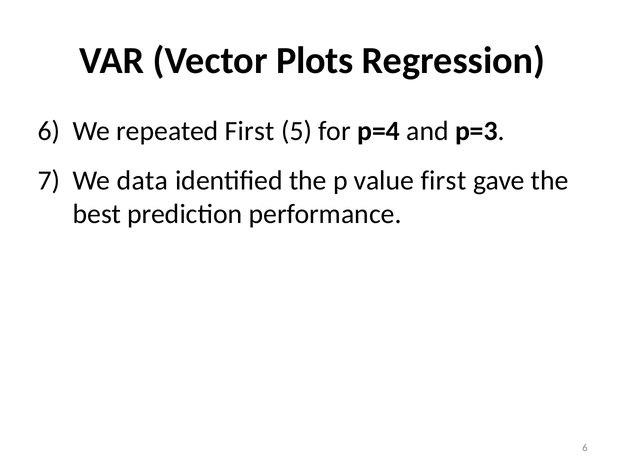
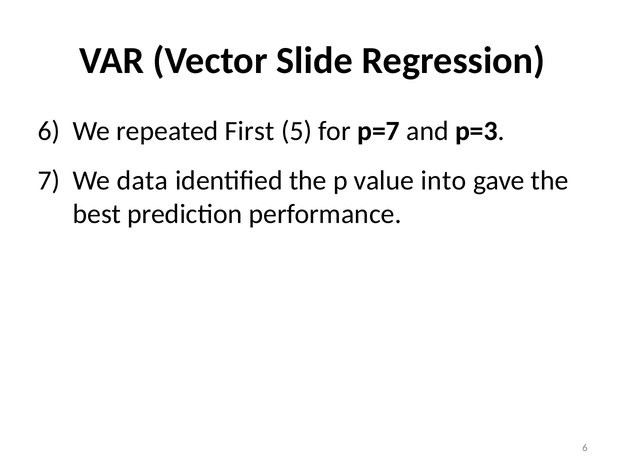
Plots: Plots -> Slide (315, 61)
p=4: p=4 -> p=7 (379, 131)
value first: first -> into (443, 180)
